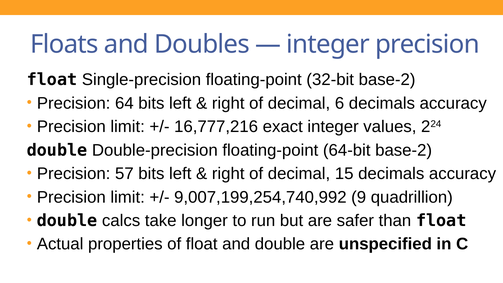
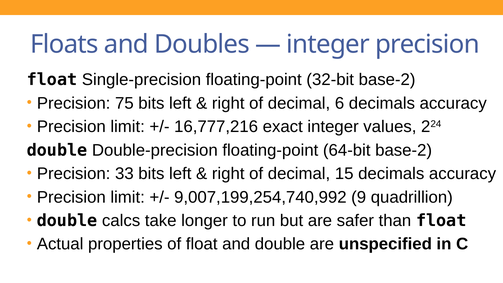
64: 64 -> 75 (124, 103)
57: 57 -> 33 (124, 174)
